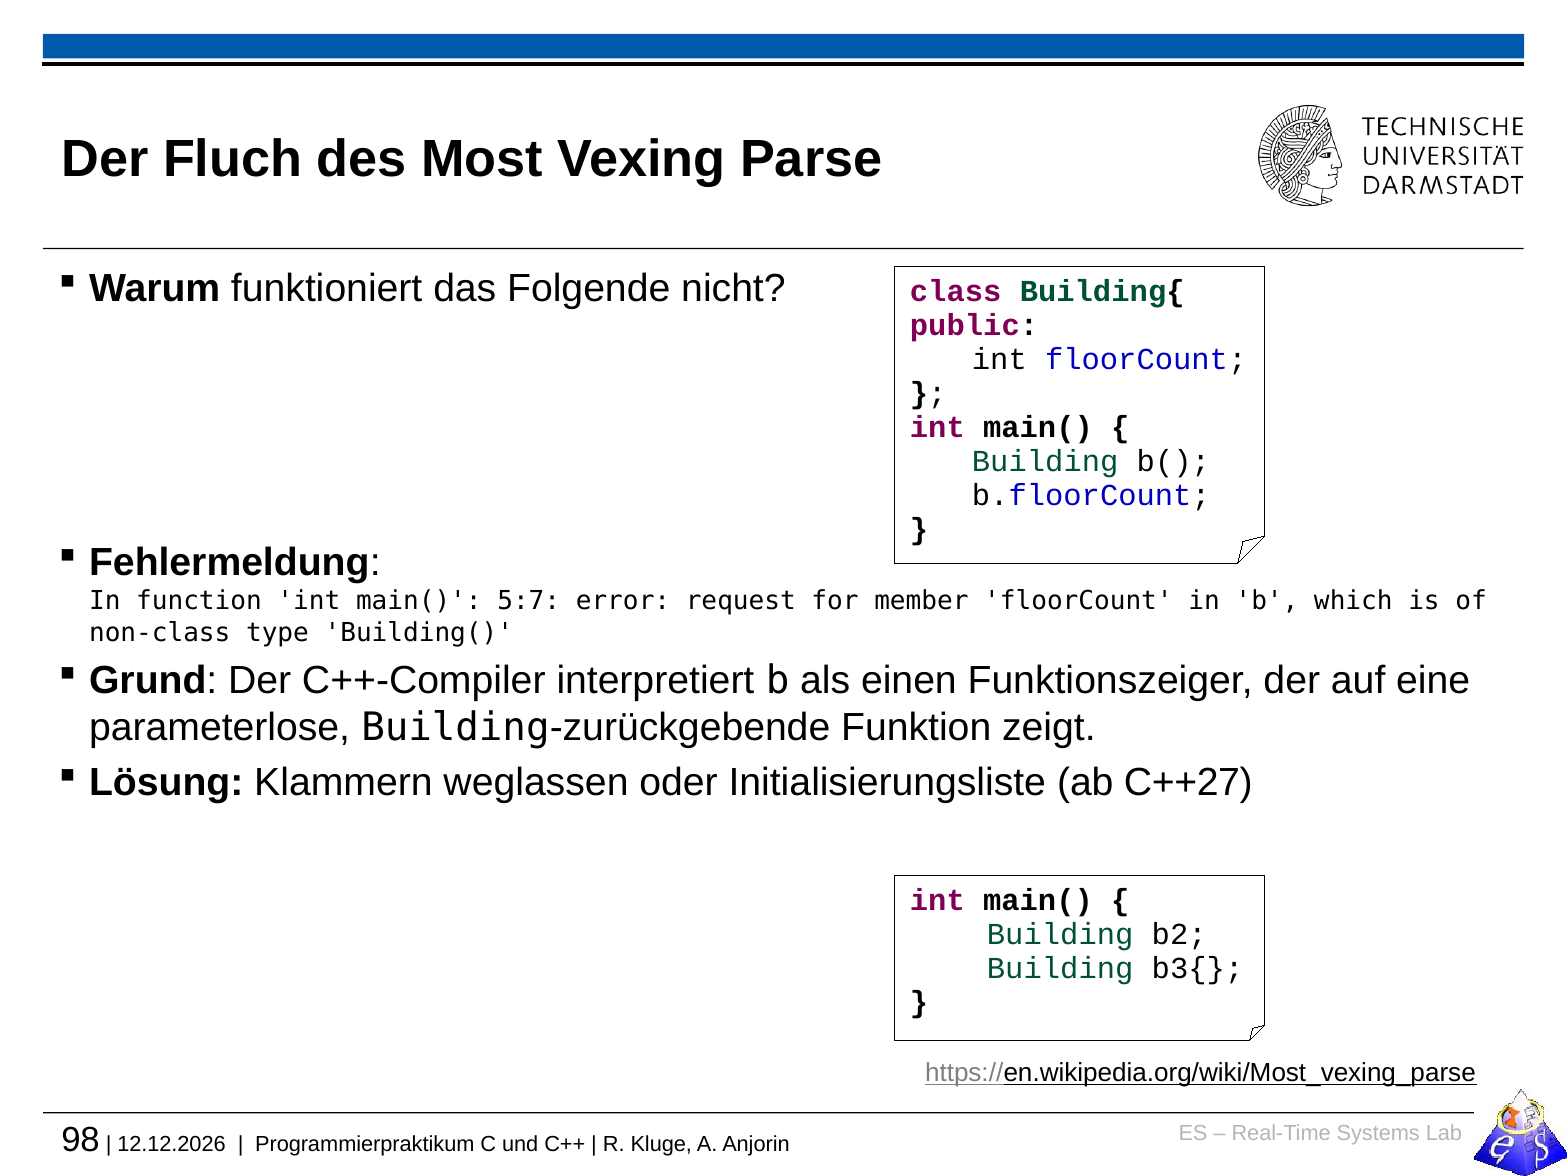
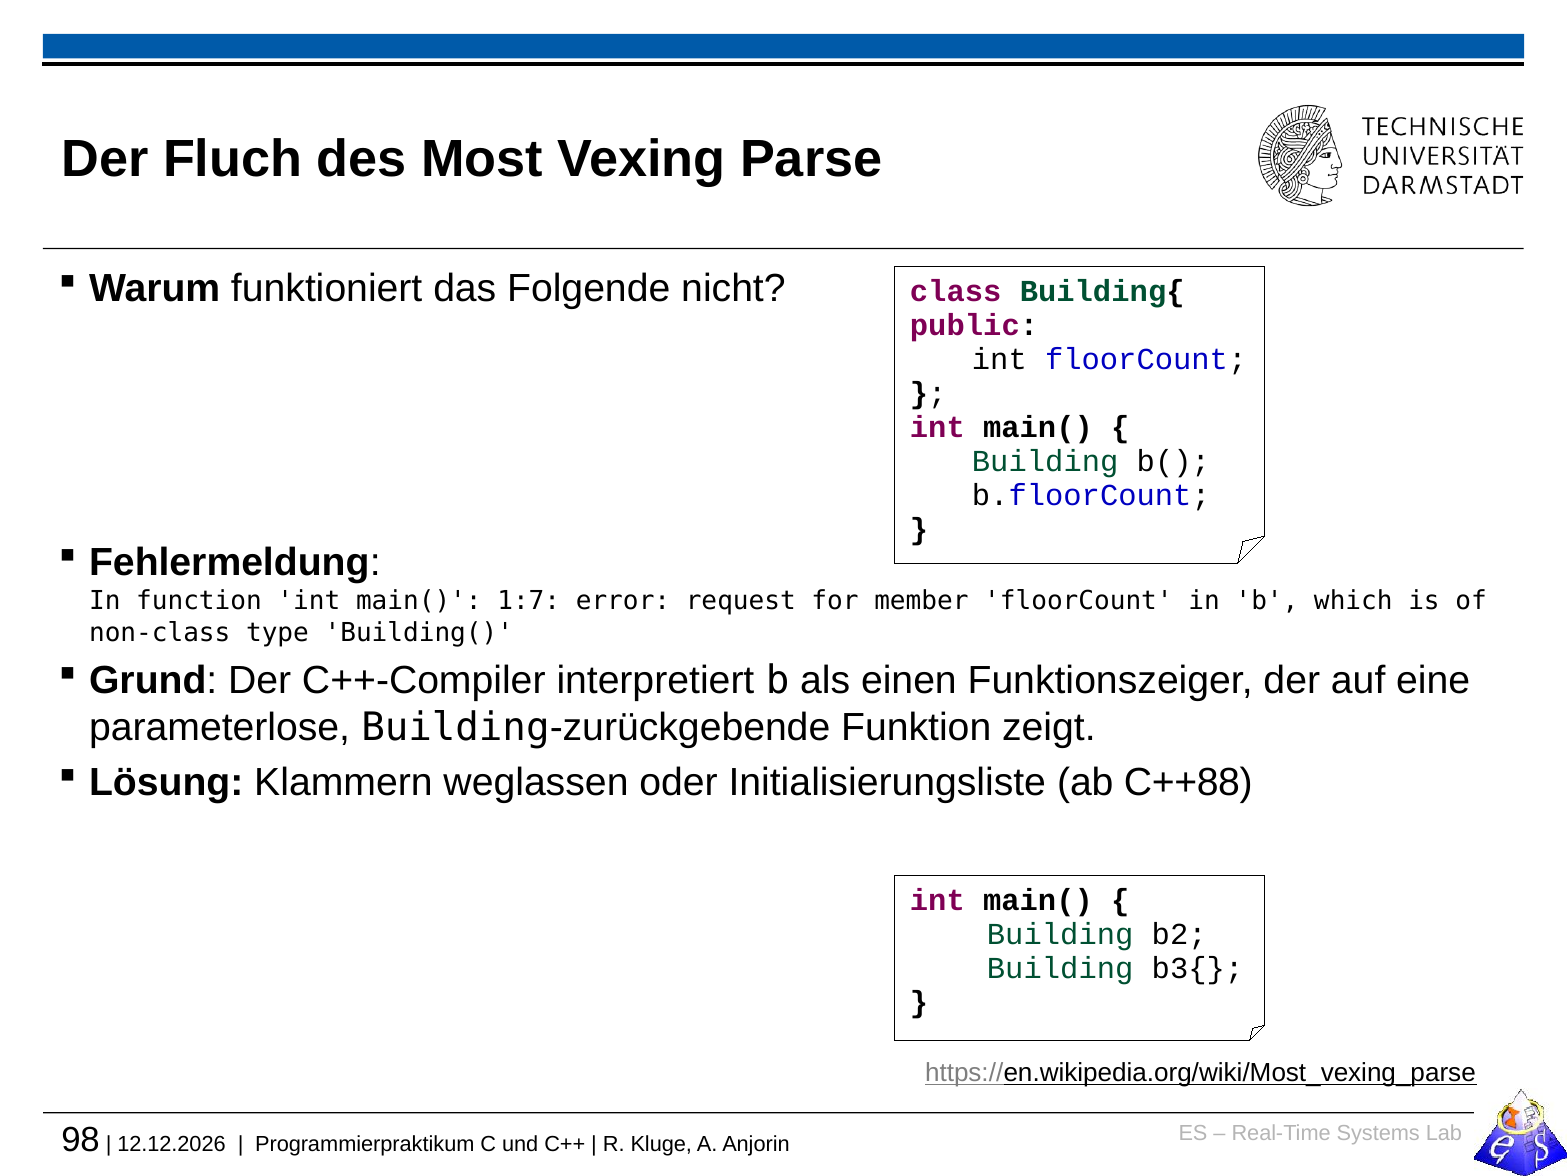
5:7: 5:7 -> 1:7 (529, 601)
C++27: C++27 -> C++88 (1188, 782)
